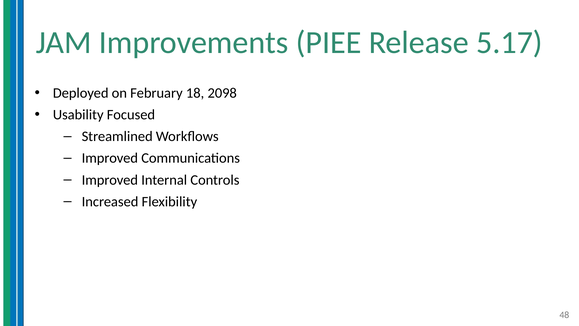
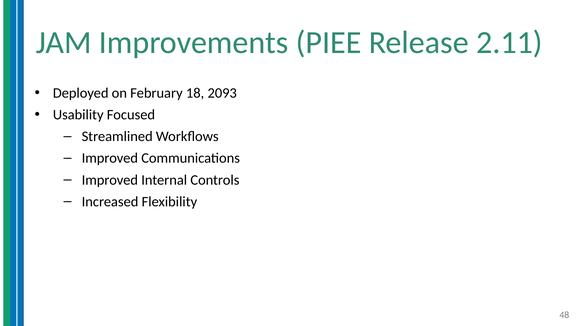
5.17: 5.17 -> 2.11 (509, 42)
2098: 2098 -> 2093 (222, 93)
